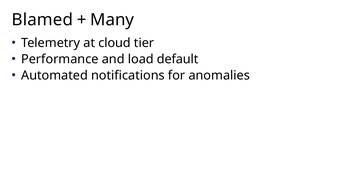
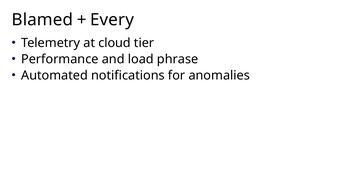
Many: Many -> Every (112, 20)
default: default -> phrase (178, 59)
